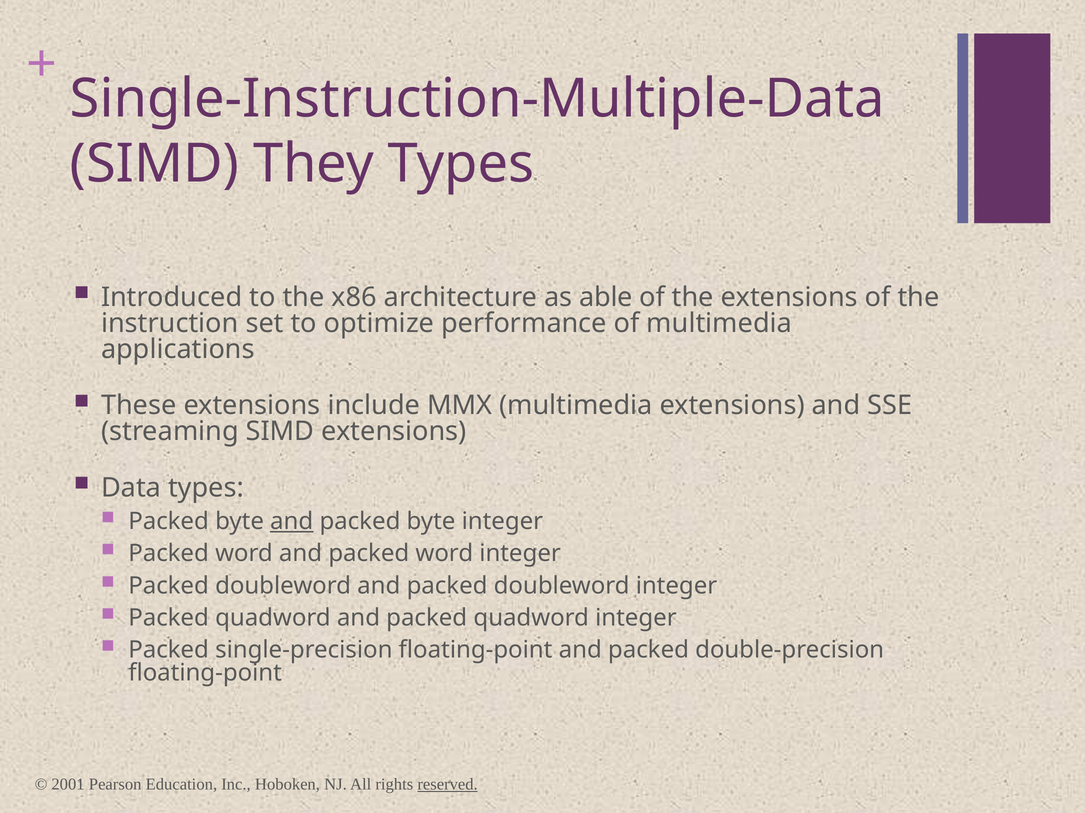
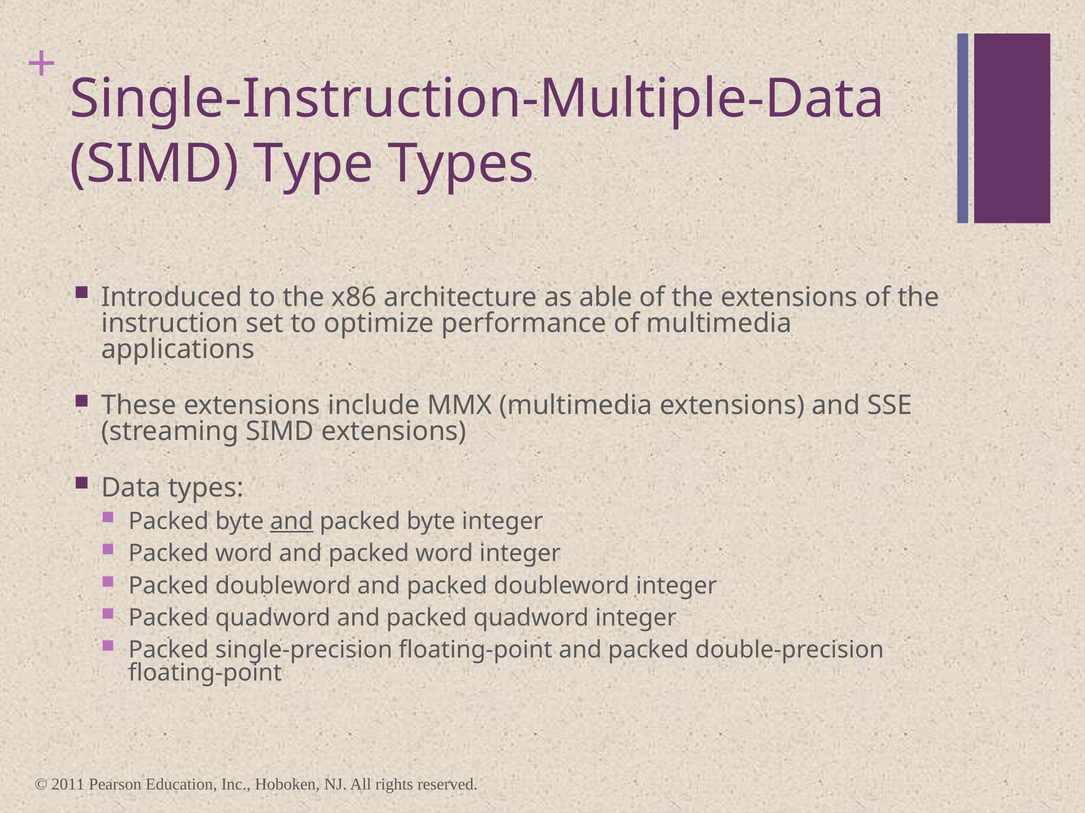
They: They -> Type (314, 164)
2001: 2001 -> 2011 (68, 785)
reserved underline: present -> none (448, 785)
